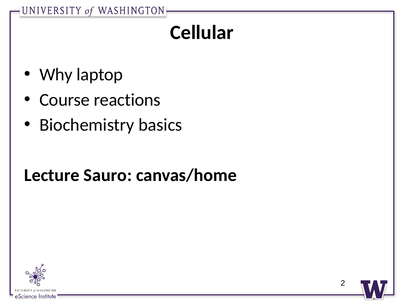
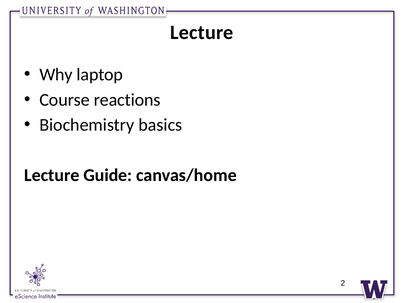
Cellular: Cellular -> Lecture (202, 32)
Sauro: Sauro -> Guide (108, 175)
